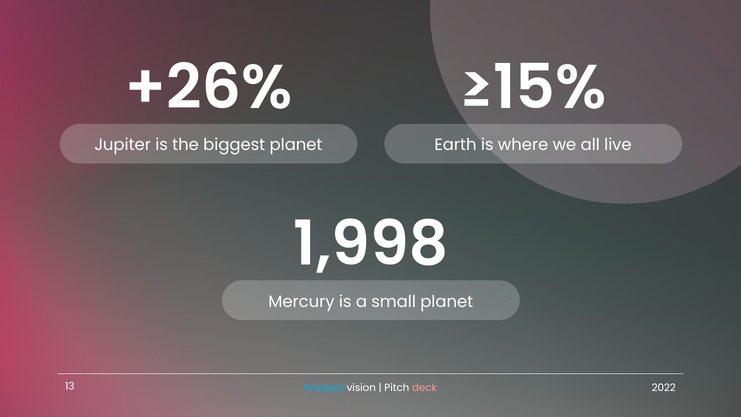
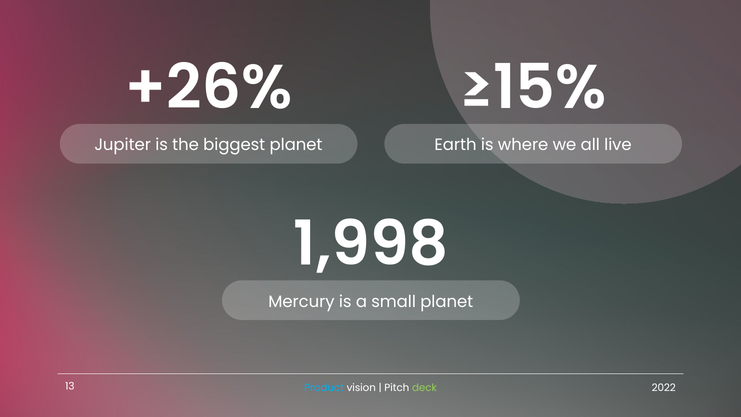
deck colour: pink -> light green (424, 388)
